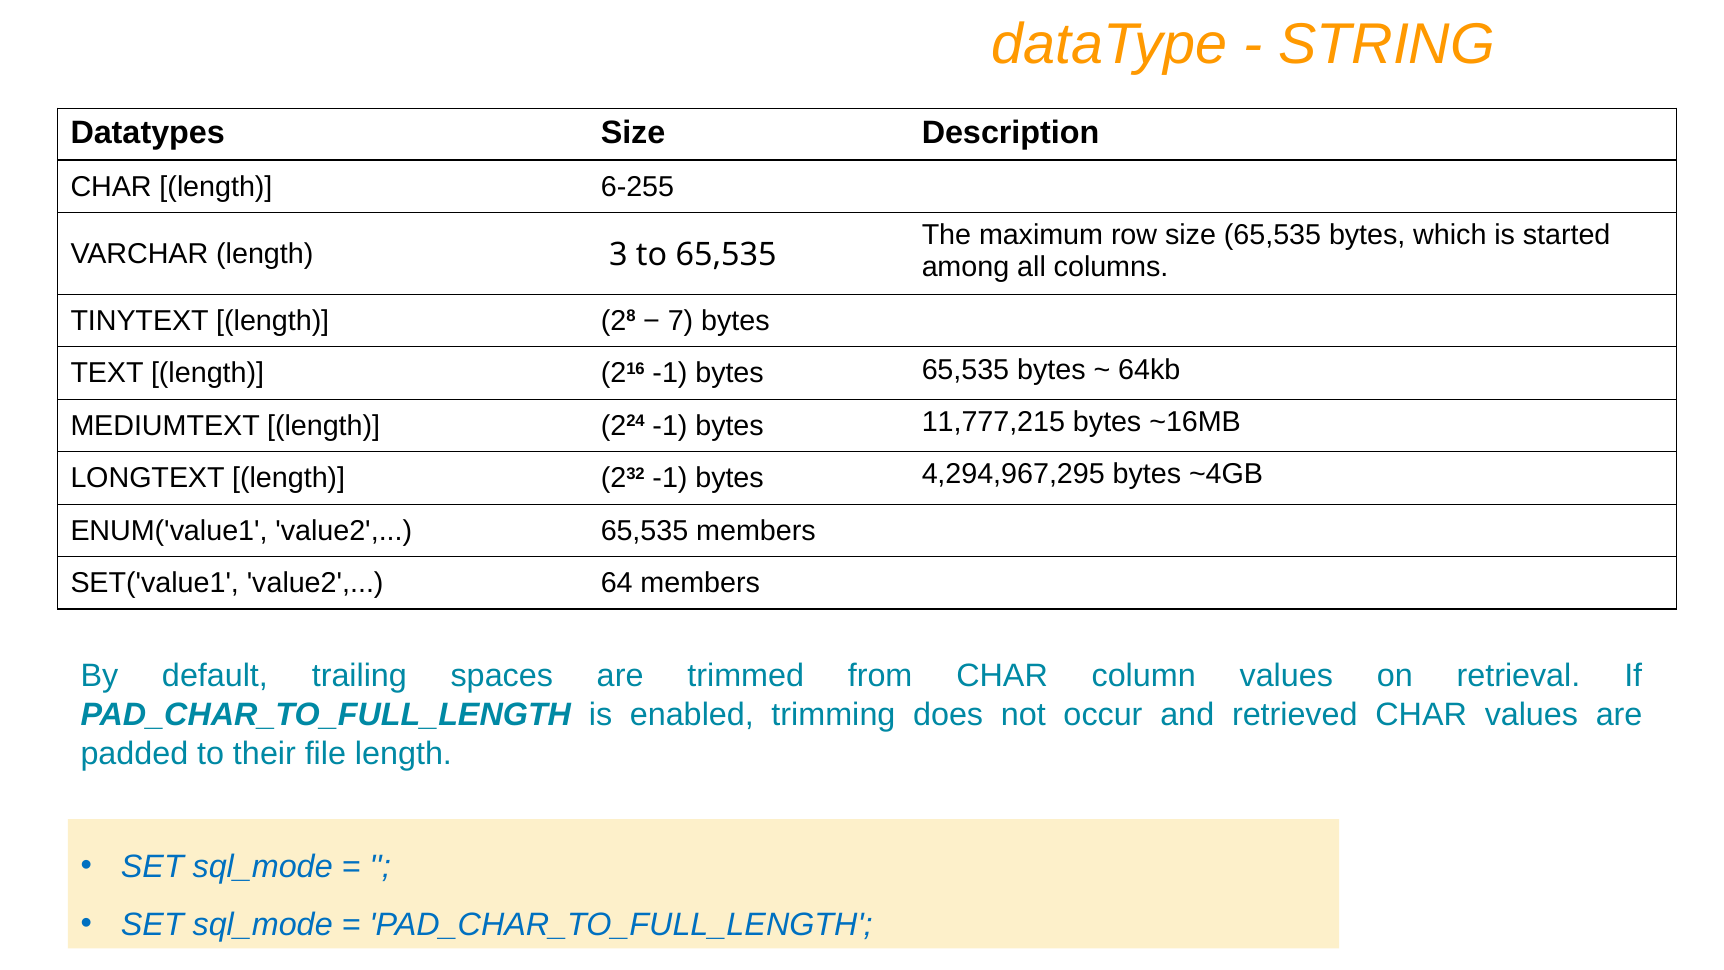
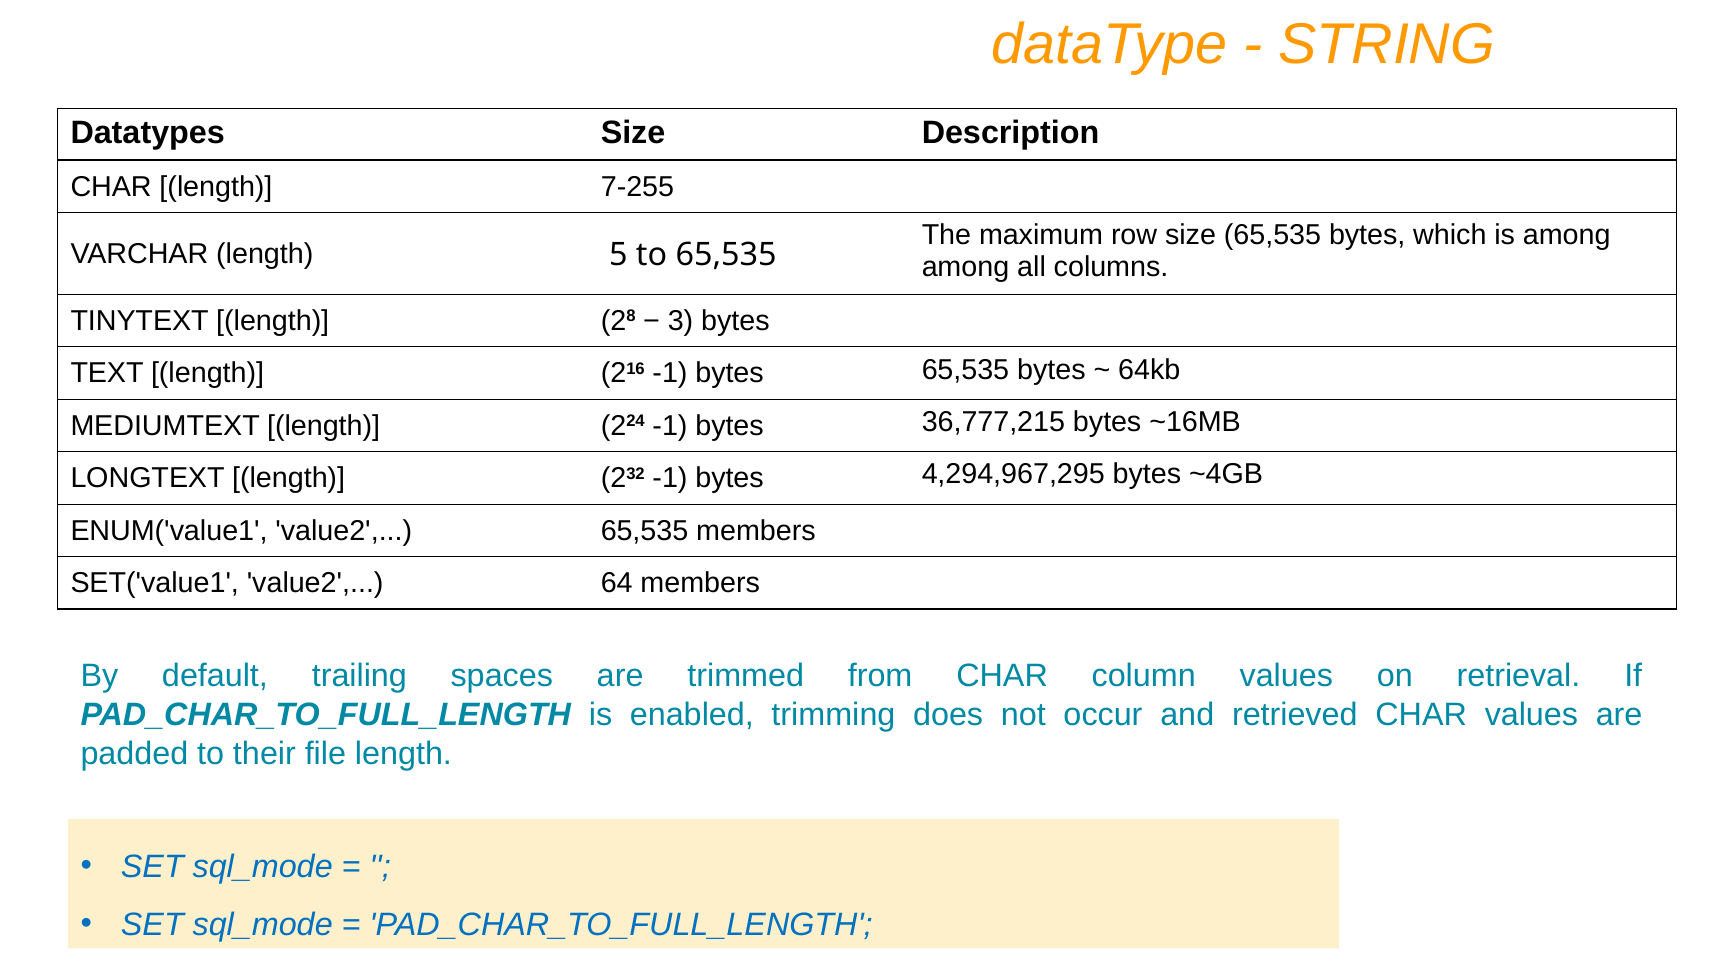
6-255: 6-255 -> 7-255 (637, 187)
is started: started -> among (1567, 235)
3: 3 -> 5 (618, 255)
7: 7 -> 3 (681, 321)
11,777,215: 11,777,215 -> 36,777,215 (993, 422)
